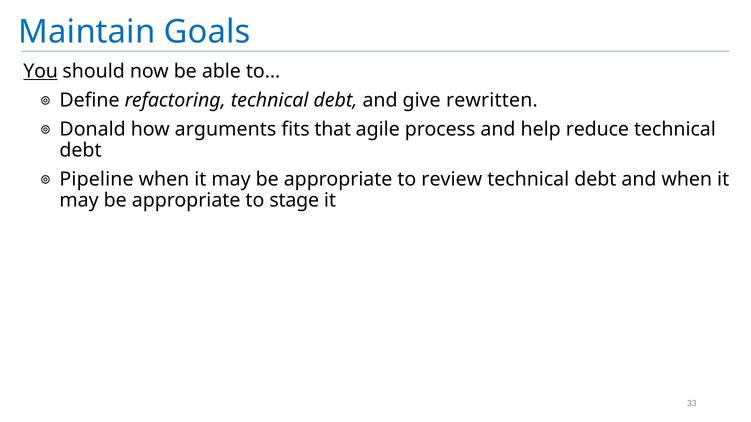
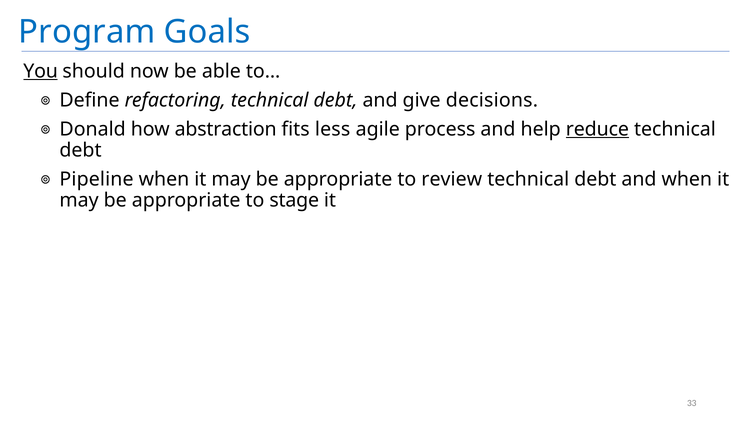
Maintain: Maintain -> Program (87, 32)
rewritten: rewritten -> decisions (492, 100)
arguments: arguments -> abstraction (226, 129)
that: that -> less (333, 129)
reduce underline: none -> present (597, 129)
